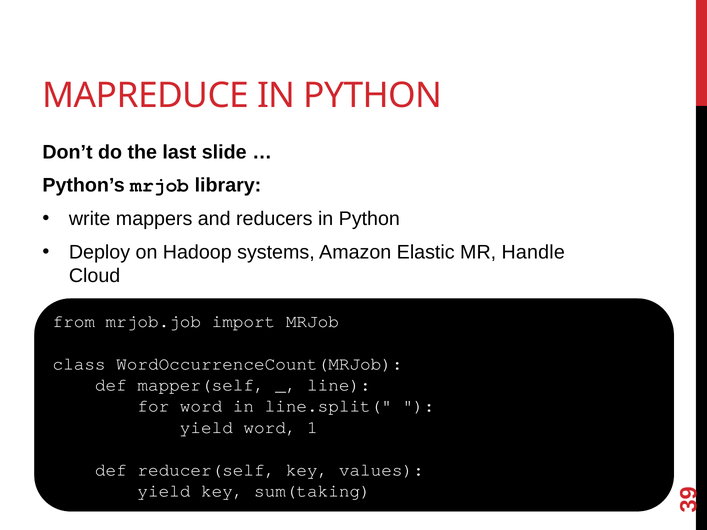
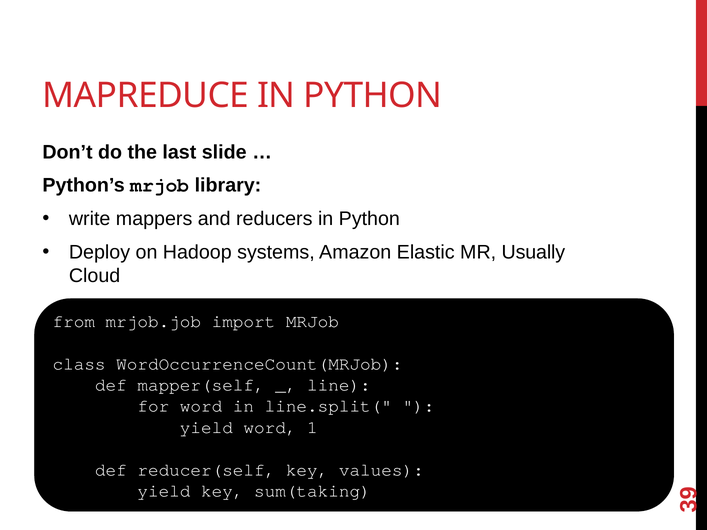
Handle: Handle -> Usually (533, 252)
